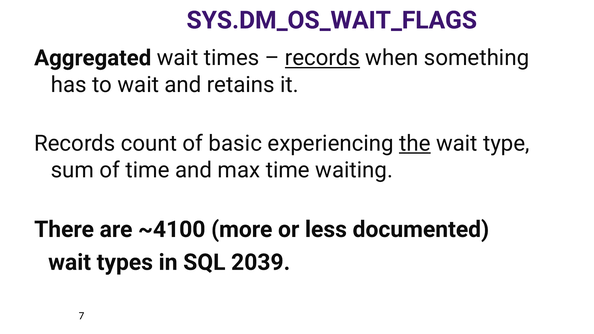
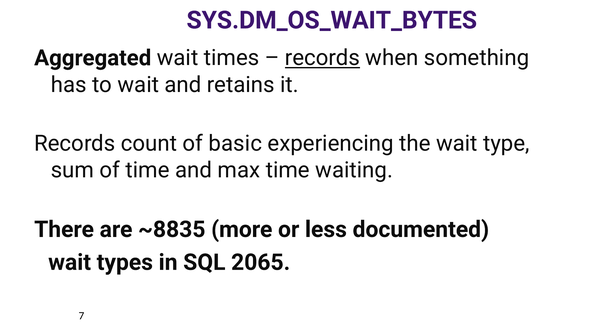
SYS.DM_OS_WAIT_FLAGS: SYS.DM_OS_WAIT_FLAGS -> SYS.DM_OS_WAIT_BYTES (332, 20)
the underline: present -> none (415, 143)
~4100: ~4100 -> ~8835 (172, 230)
2039: 2039 -> 2065 (261, 262)
